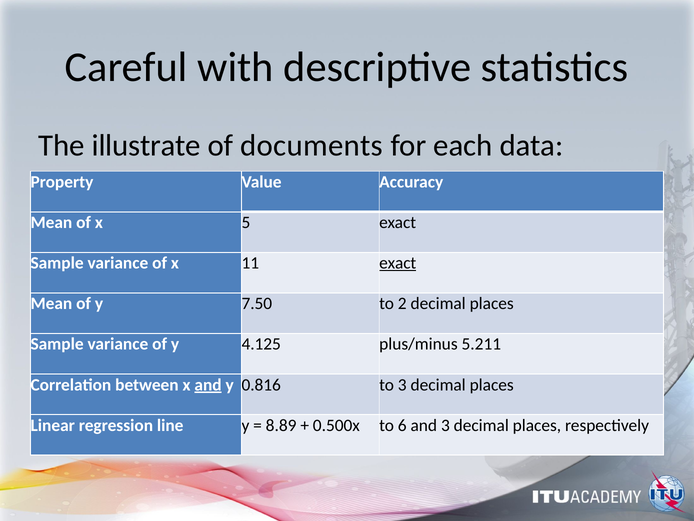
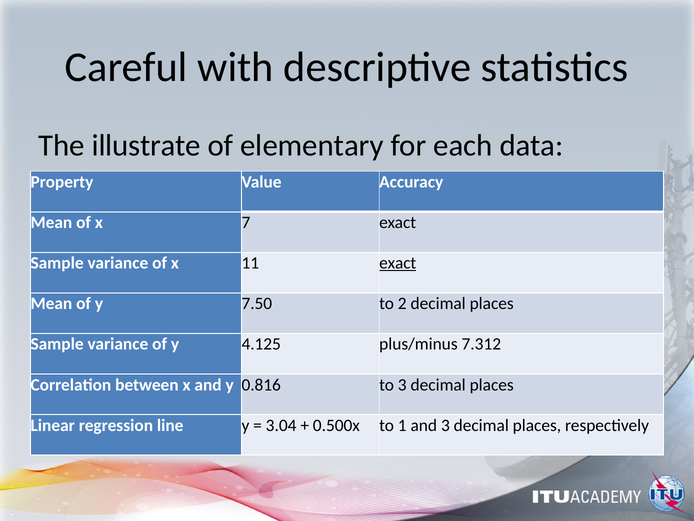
documents: documents -> elementary (312, 146)
5: 5 -> 7 (246, 222)
5.211: 5.211 -> 7.312 (481, 344)
and underline: present -> none (208, 384)
8.89: 8.89 -> 3.04 (281, 425)
6: 6 -> 1 (402, 425)
